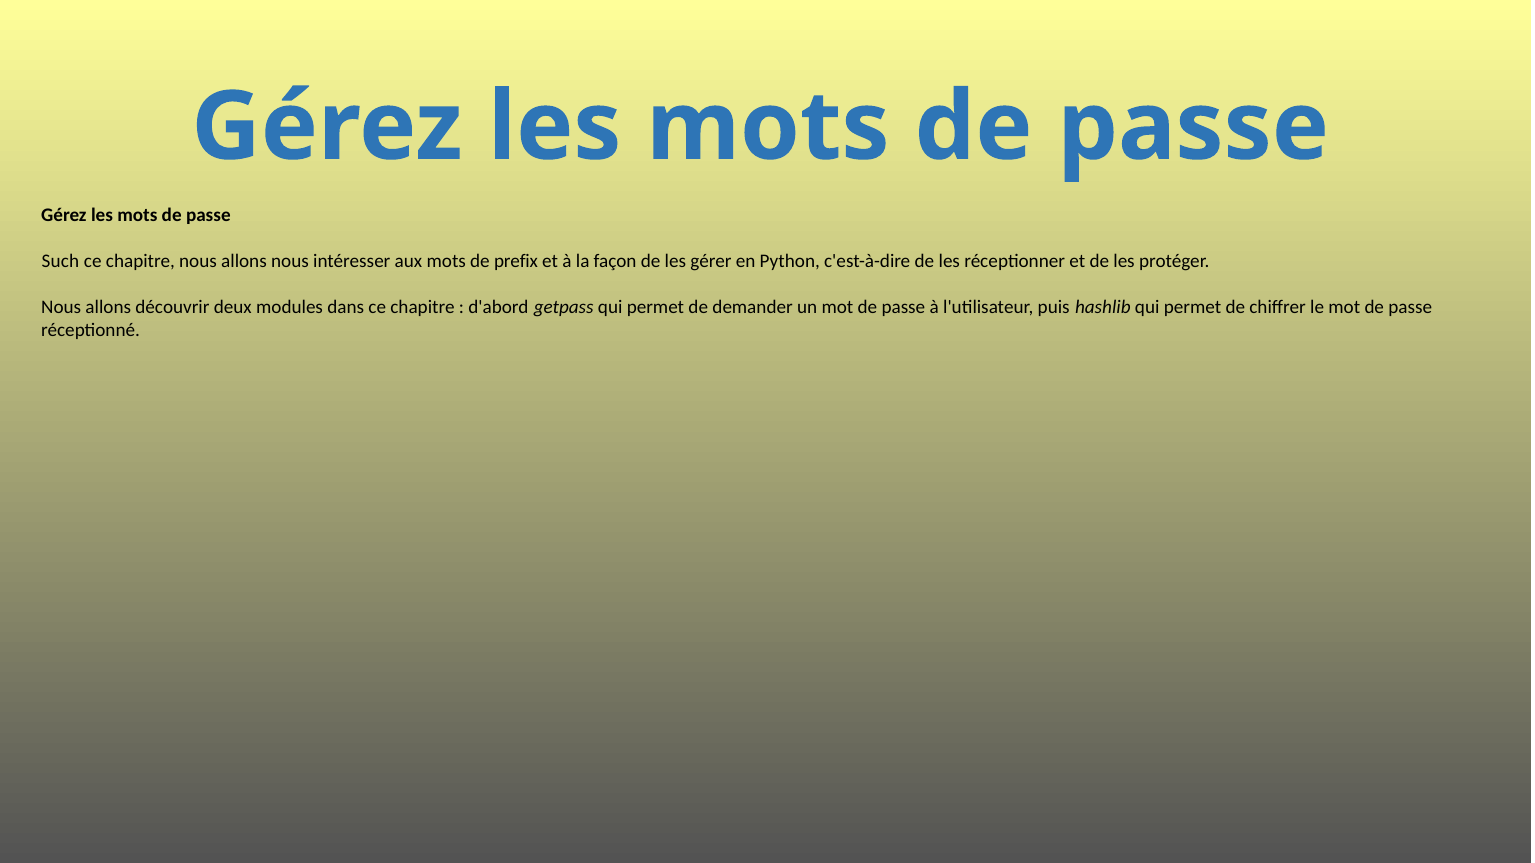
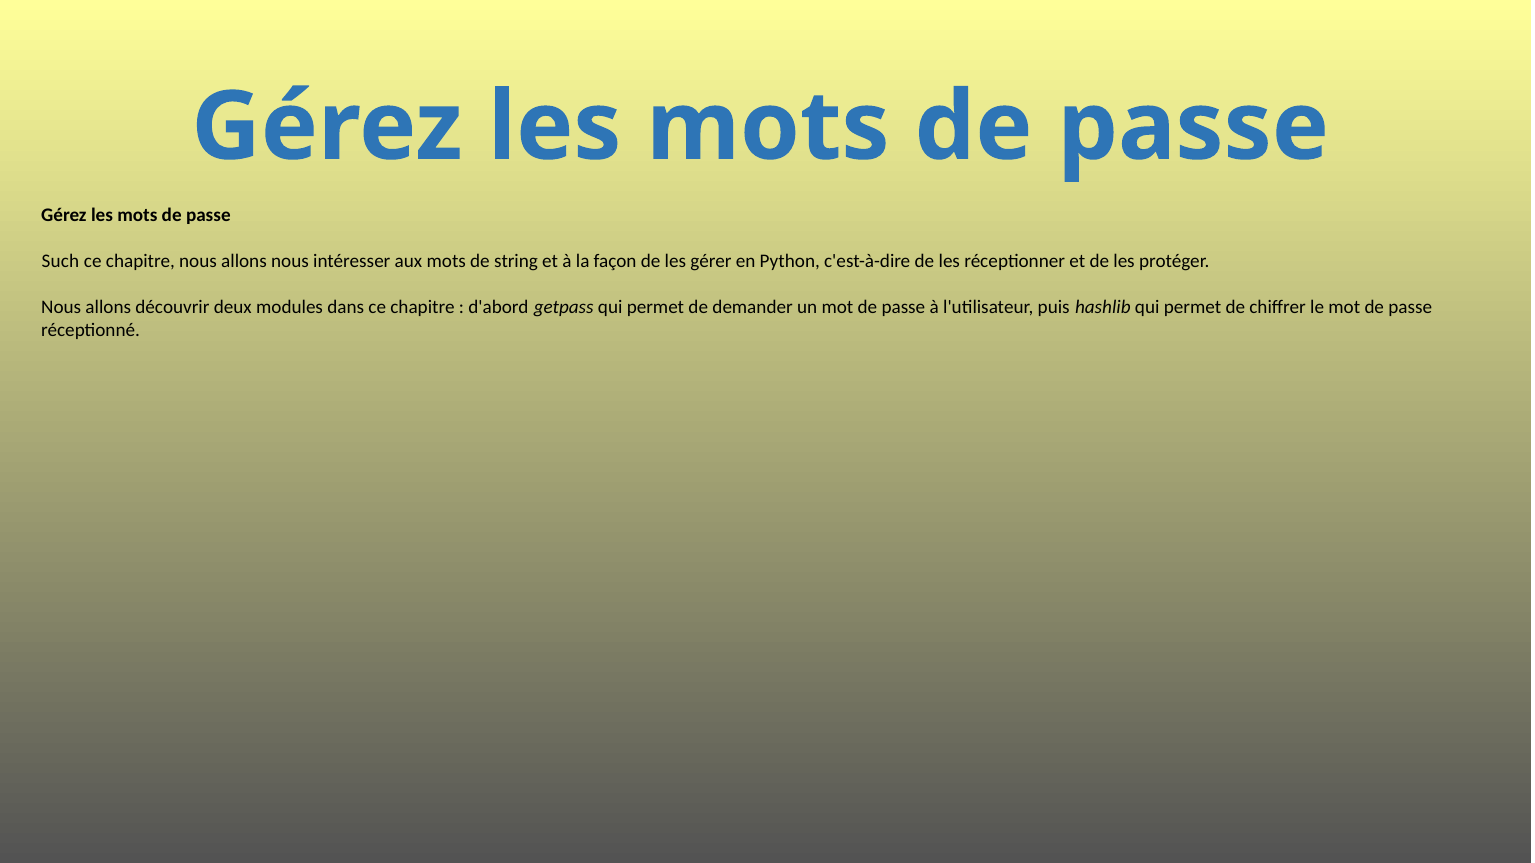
prefix: prefix -> string (516, 261)
